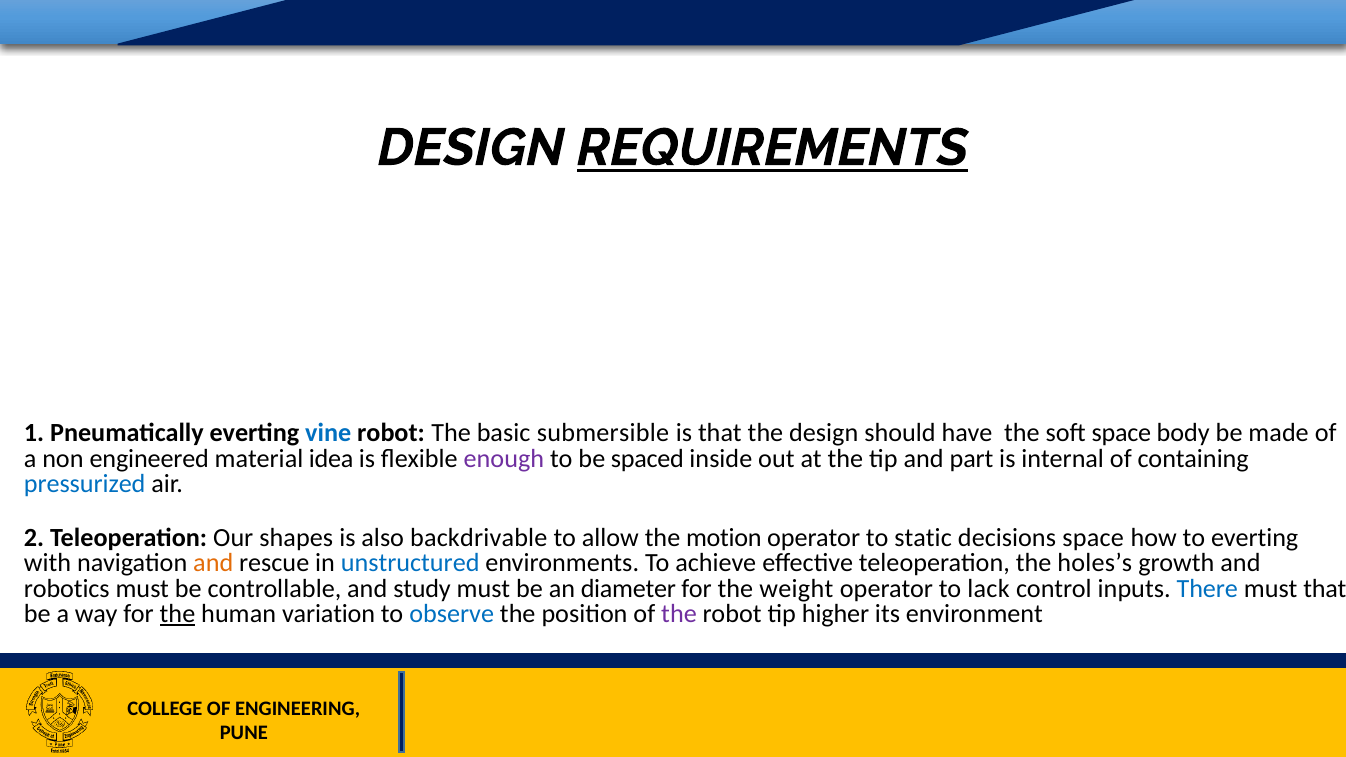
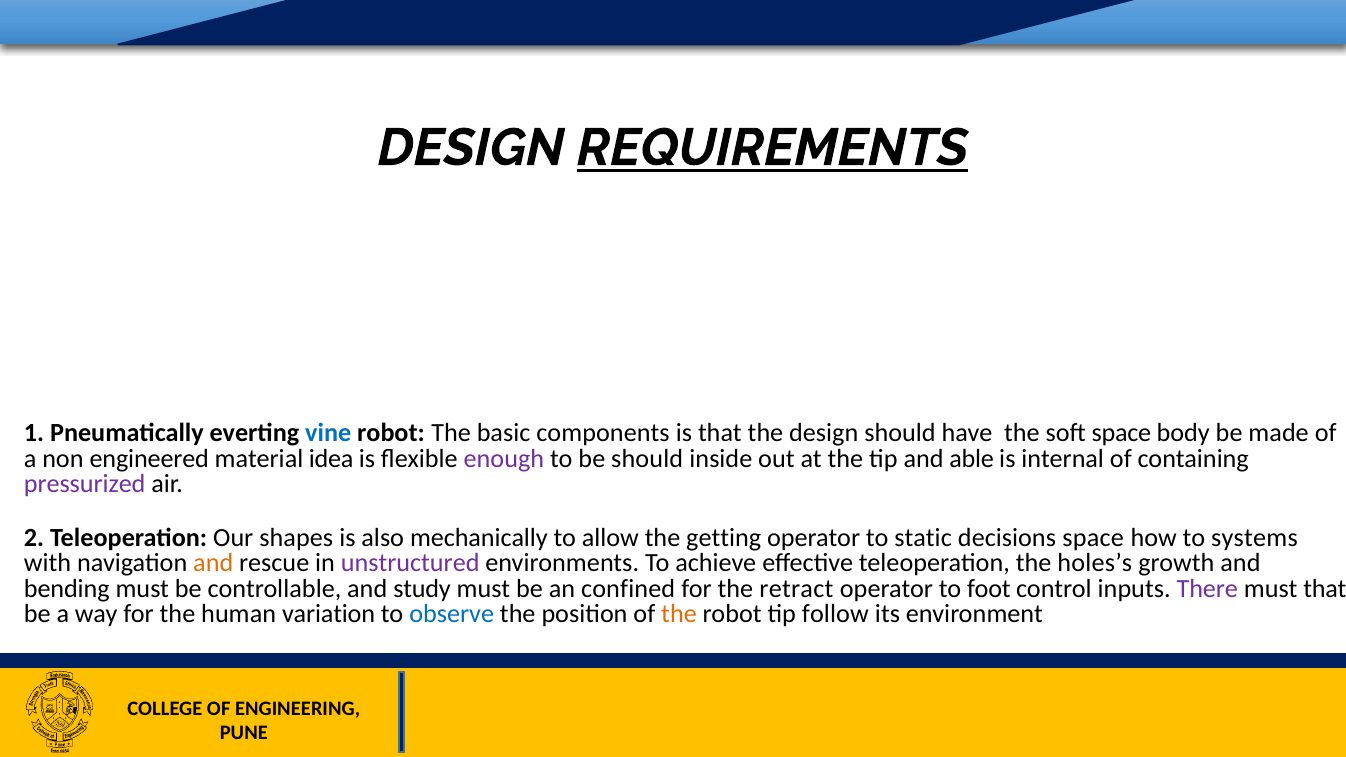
submersible: submersible -> components (603, 433)
be spaced: spaced -> should (647, 459)
part: part -> able (972, 459)
pressurized colour: blue -> purple (85, 484)
backdrivable: backdrivable -> mechanically (479, 538)
motion: motion -> getting (724, 538)
to everting: everting -> systems (1255, 538)
unstructured colour: blue -> purple (410, 563)
robotics: robotics -> bending (67, 589)
diameter: diameter -> confined (628, 589)
weight: weight -> retract (796, 589)
lack: lack -> foot (989, 589)
There colour: blue -> purple (1207, 589)
the underline: present -> none (178, 614)
the colour: purple -> orange (679, 614)
higher: higher -> follow (835, 614)
